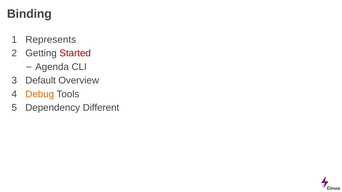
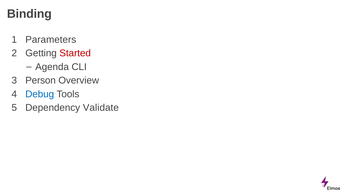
Represents: Represents -> Parameters (51, 40)
Default: Default -> Person (41, 81)
Debug colour: orange -> blue (40, 94)
Different: Different -> Validate (101, 108)
